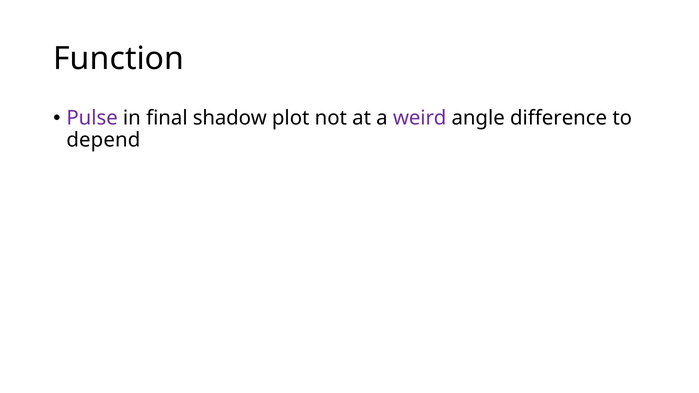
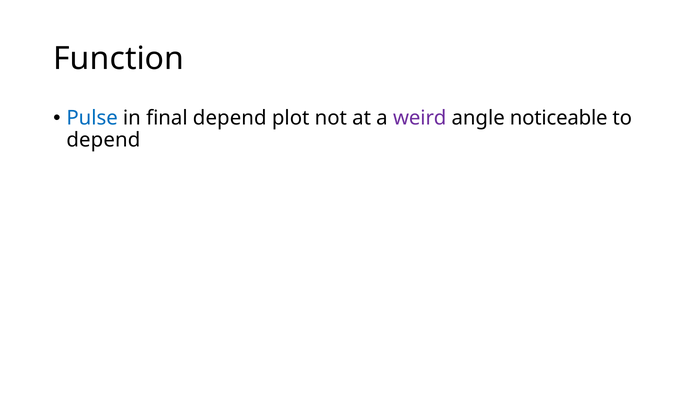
Pulse colour: purple -> blue (92, 118)
final shadow: shadow -> depend (230, 118)
difference: difference -> noticeable (559, 118)
